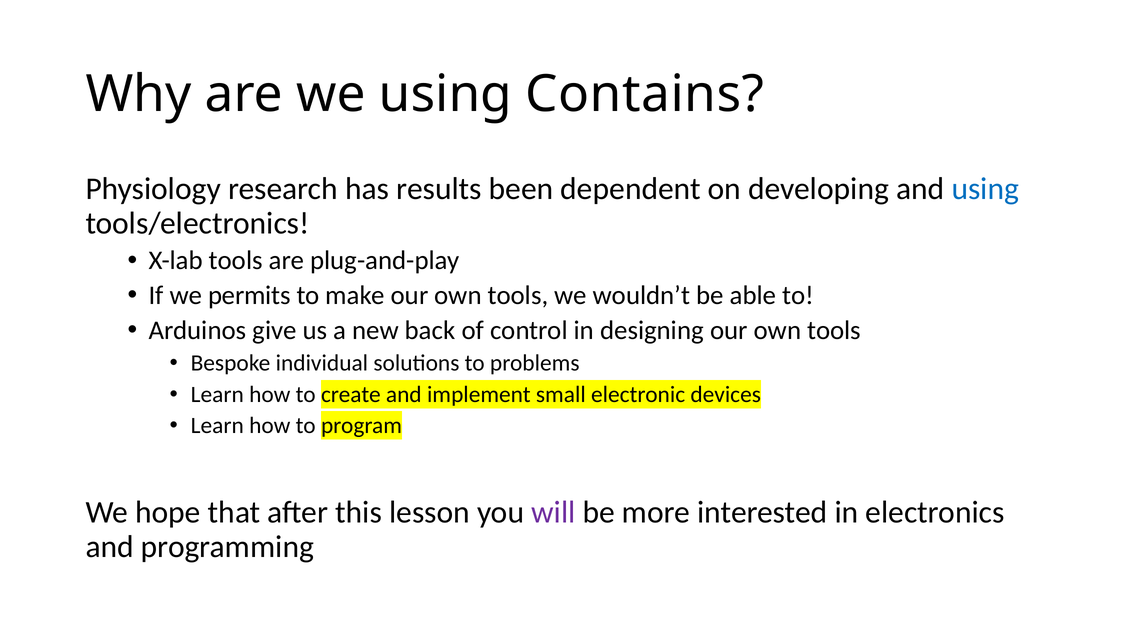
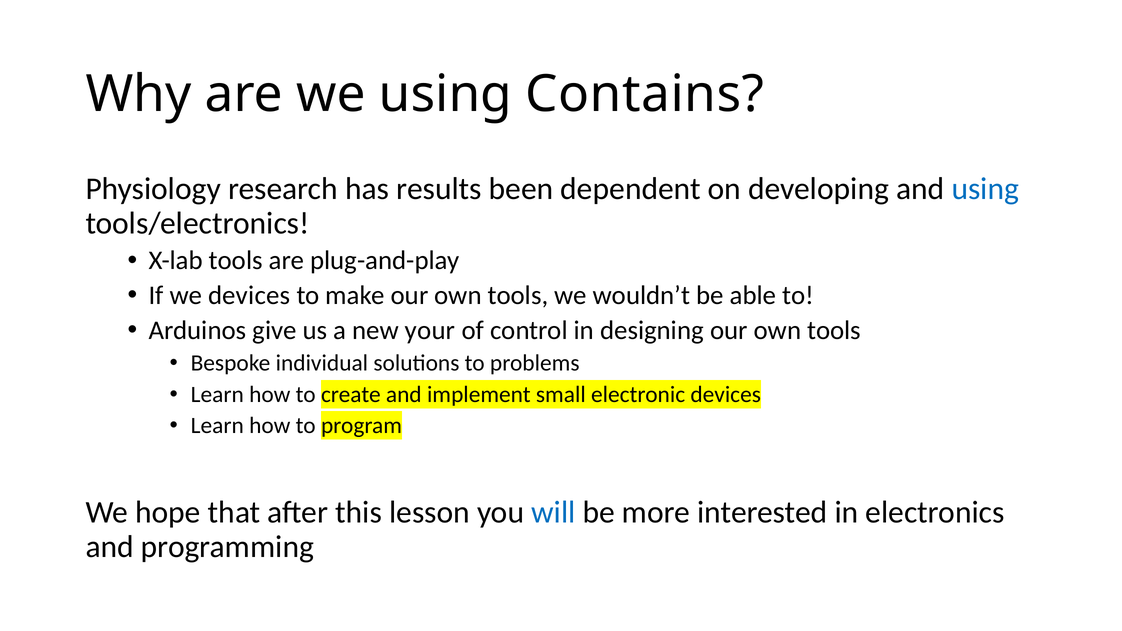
we permits: permits -> devices (249, 295)
back: back -> your (430, 330)
will colour: purple -> blue (553, 513)
